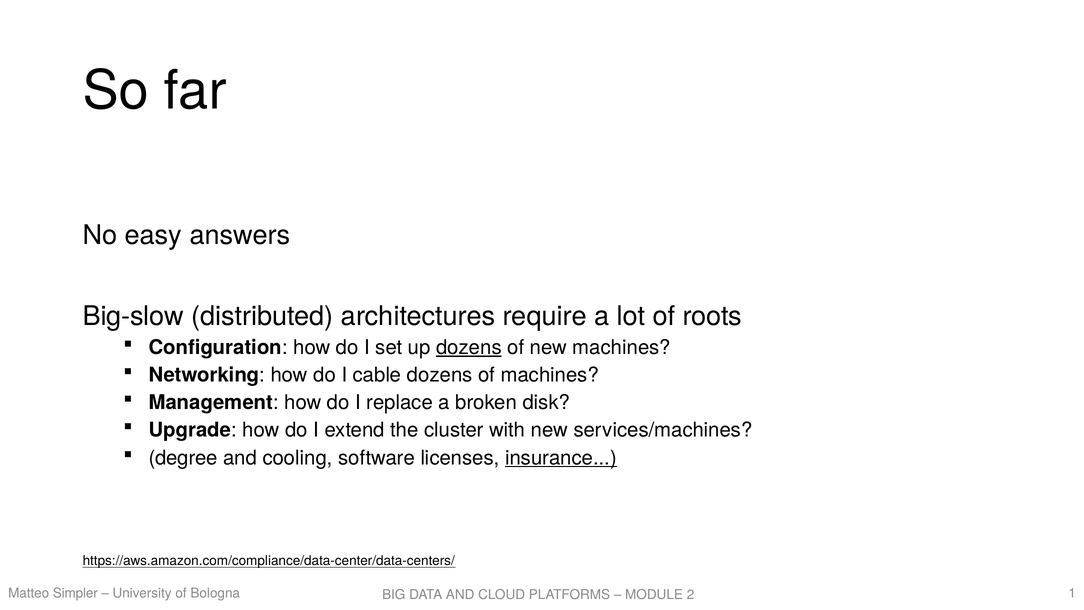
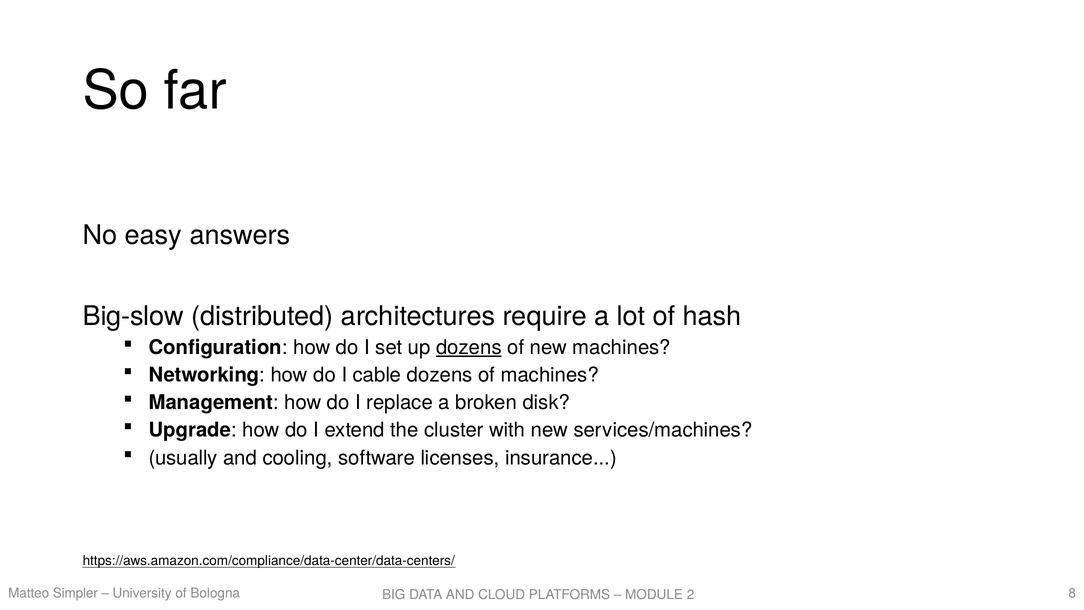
roots: roots -> hash (712, 316)
degree: degree -> usually (183, 458)
insurance underline: present -> none (561, 458)
1: 1 -> 8 (1072, 593)
